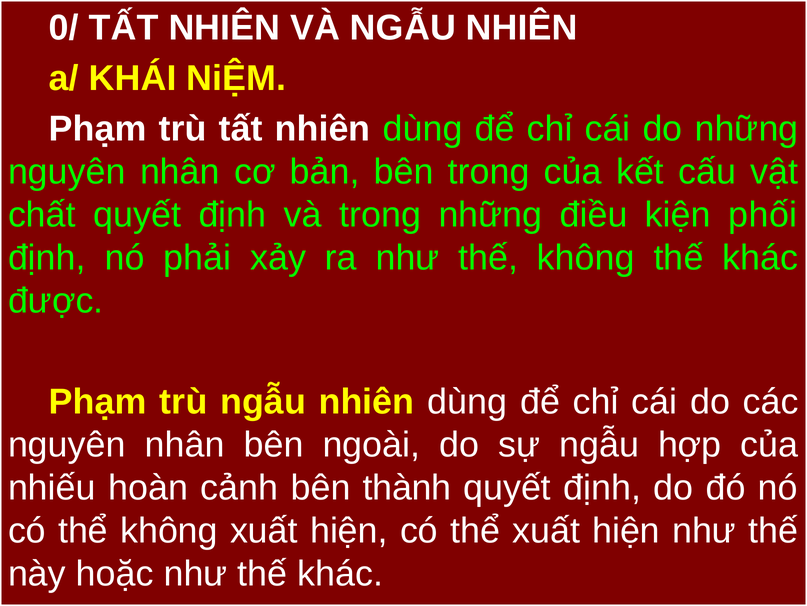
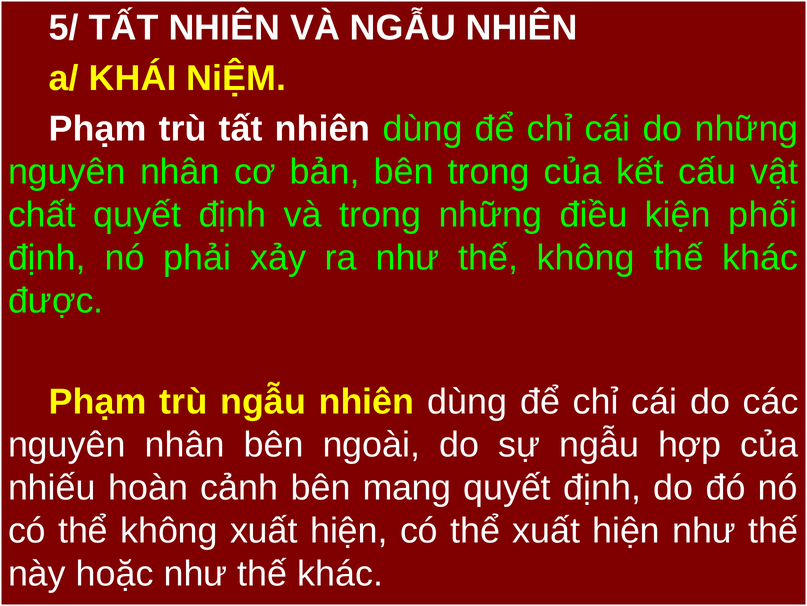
0/: 0/ -> 5/ (64, 28)
thành: thành -> mang (407, 487)
